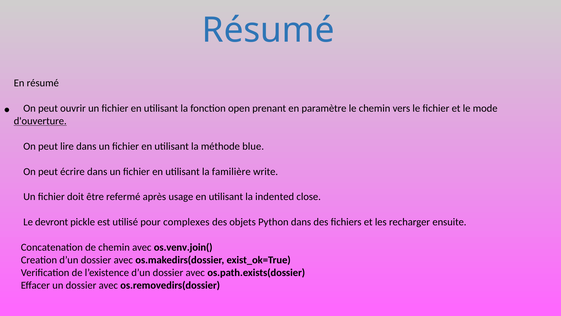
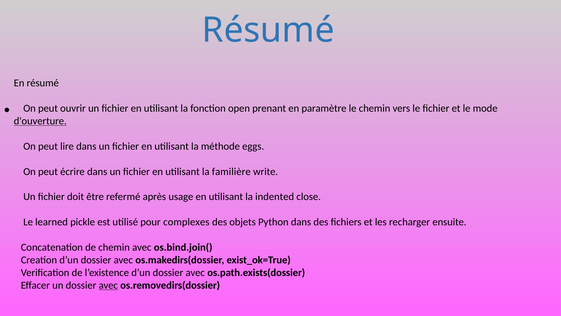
blue: blue -> eggs (253, 146)
devront: devront -> learned (52, 222)
os.venv.join(: os.venv.join( -> os.bind.join( (183, 247)
avec underline: none -> present (108, 285)
